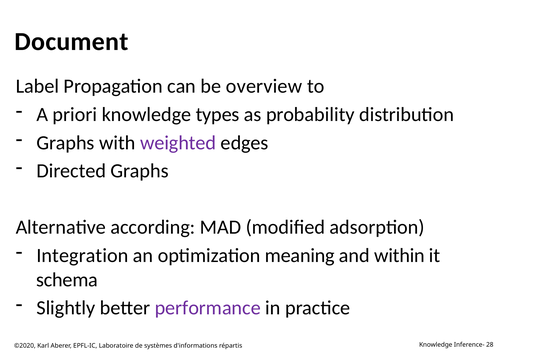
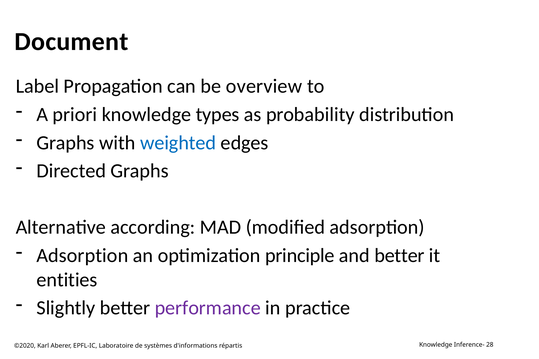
weighted colour: purple -> blue (178, 143)
Integration: Integration -> Adsorption (82, 256)
meaning: meaning -> principle (300, 256)
and within: within -> better (399, 256)
schema: schema -> entities (67, 280)
